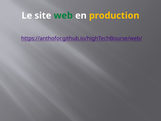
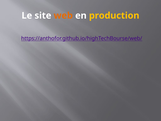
web colour: green -> orange (63, 16)
